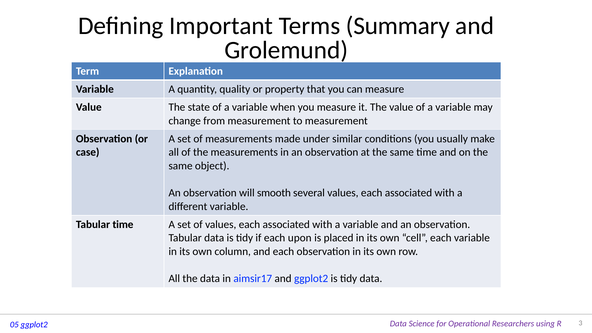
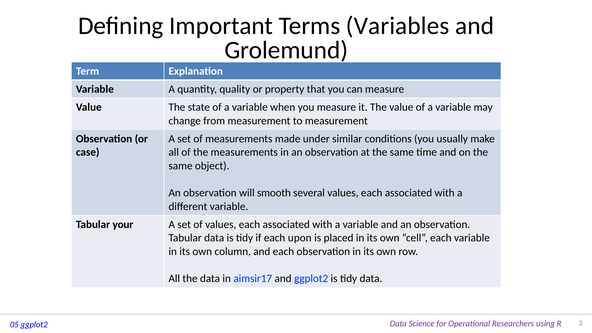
Summary: Summary -> Variables (398, 26)
Tabular time: time -> your (123, 224)
